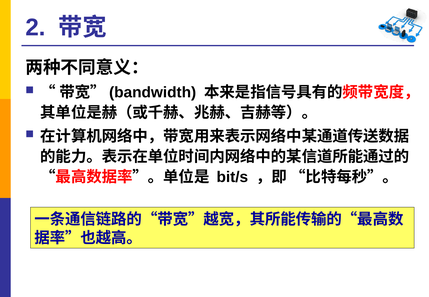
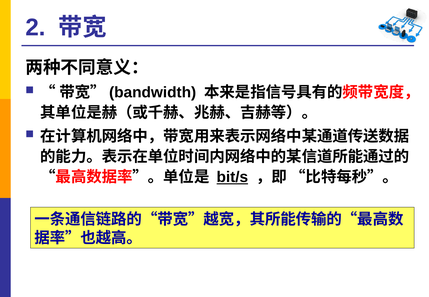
bit/s underline: none -> present (232, 177)
